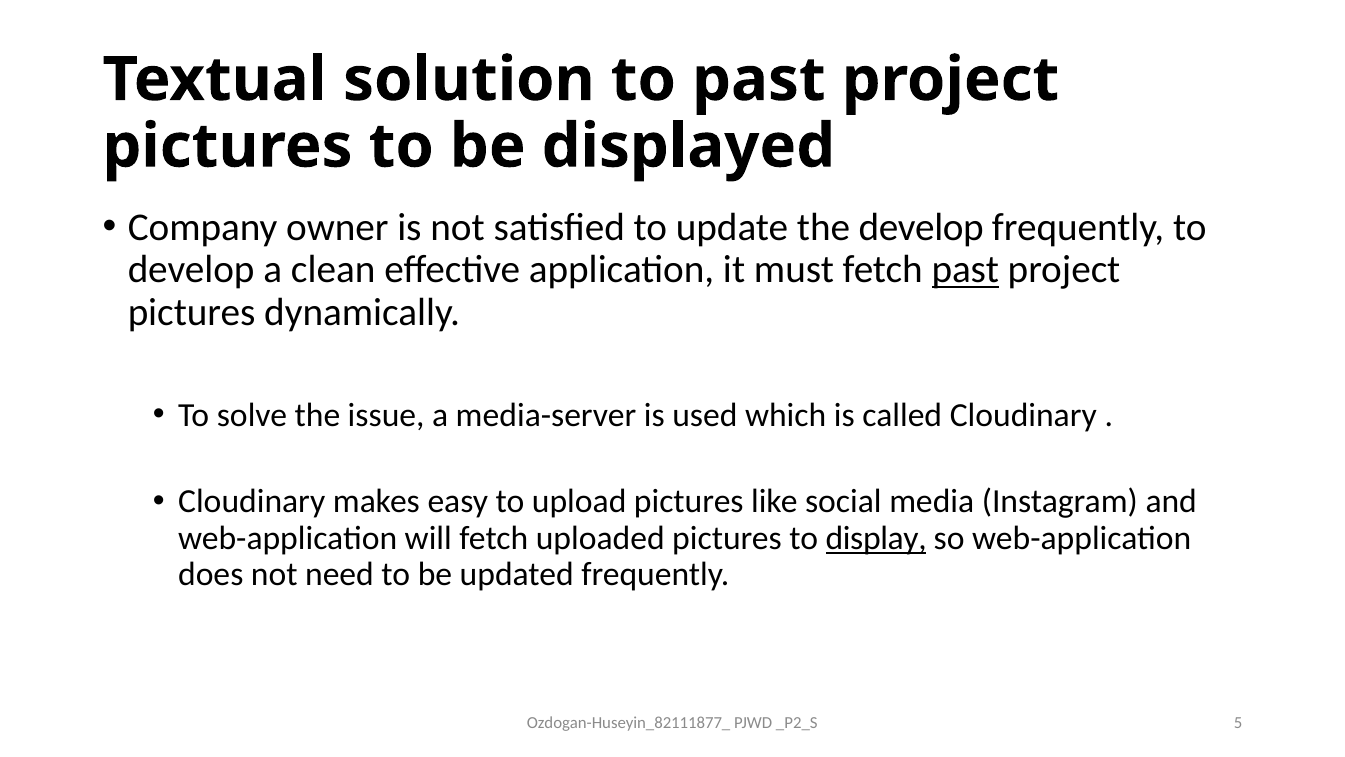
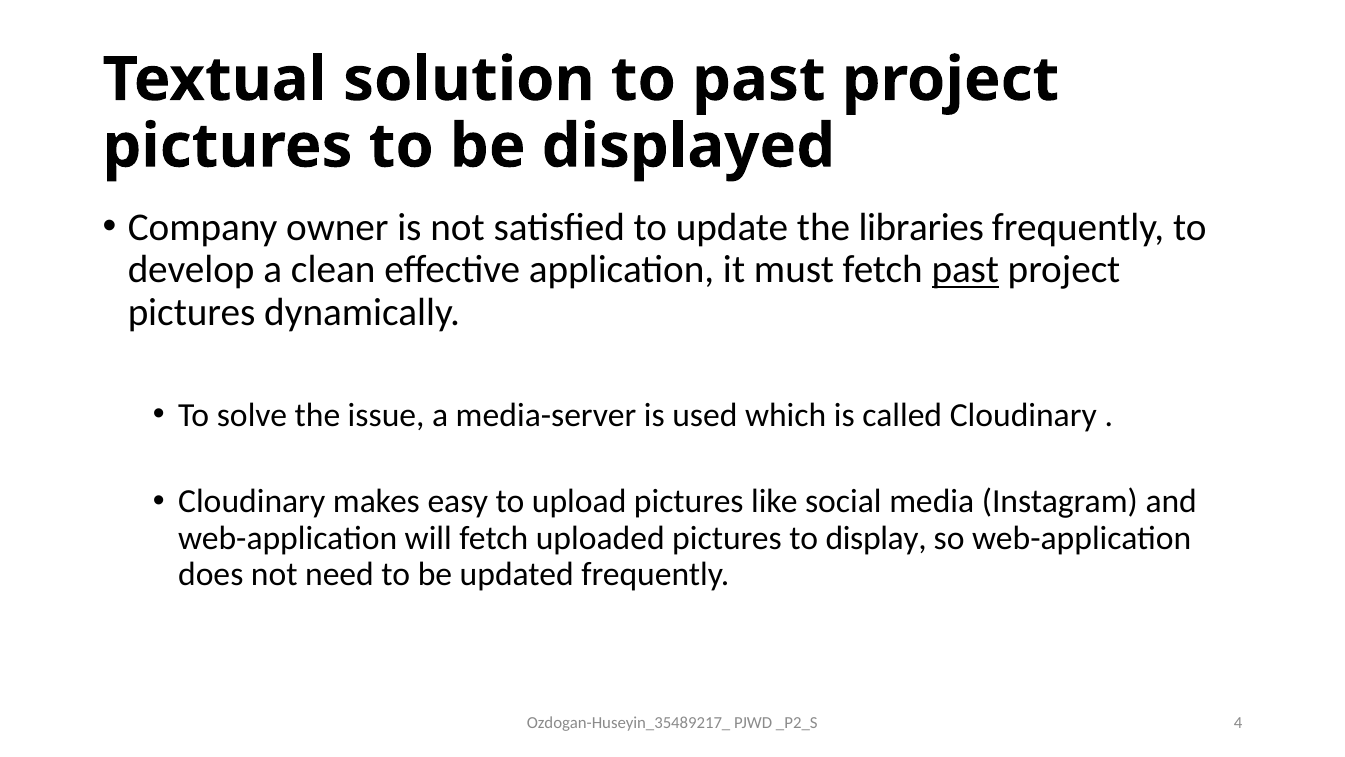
the develop: develop -> libraries (921, 227)
display underline: present -> none (876, 538)
Ozdogan-Huseyin_82111877_: Ozdogan-Huseyin_82111877_ -> Ozdogan-Huseyin_35489217_ (629, 722)
5: 5 -> 4 (1238, 722)
